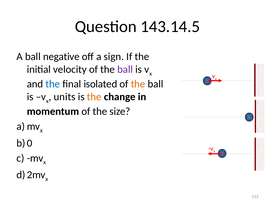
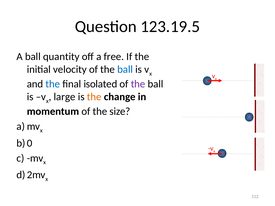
143.14.5: 143.14.5 -> 123.19.5 (170, 27)
negative: negative -> quantity (61, 57)
sign: sign -> free (114, 57)
ball colour: purple -> blue (125, 70)
the colour: orange -> purple (138, 84)
units: units -> large (65, 97)
